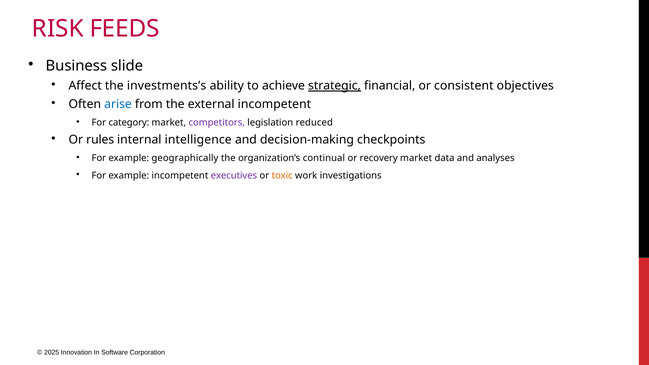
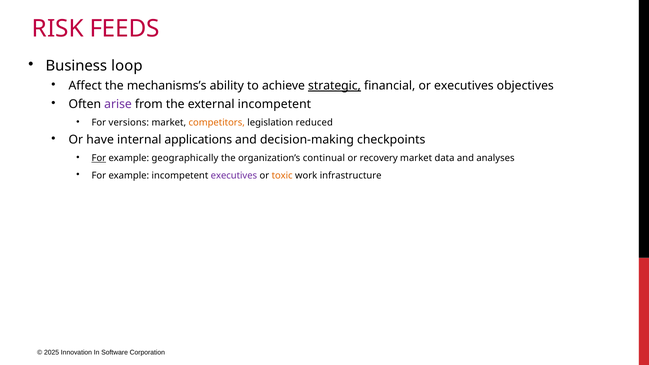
slide: slide -> loop (127, 66)
investments’s: investments’s -> mechanisms’s (167, 86)
or consistent: consistent -> executives (464, 86)
arise colour: blue -> purple (118, 104)
category: category -> versions (129, 123)
competitors colour: purple -> orange (217, 123)
rules: rules -> have (100, 140)
intelligence: intelligence -> applications (198, 140)
For underline: none -> present (99, 158)
investigations: investigations -> infrastructure (351, 175)
